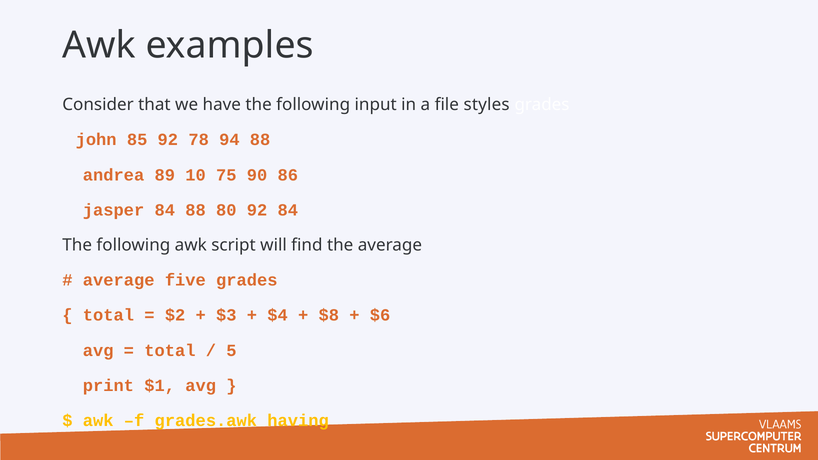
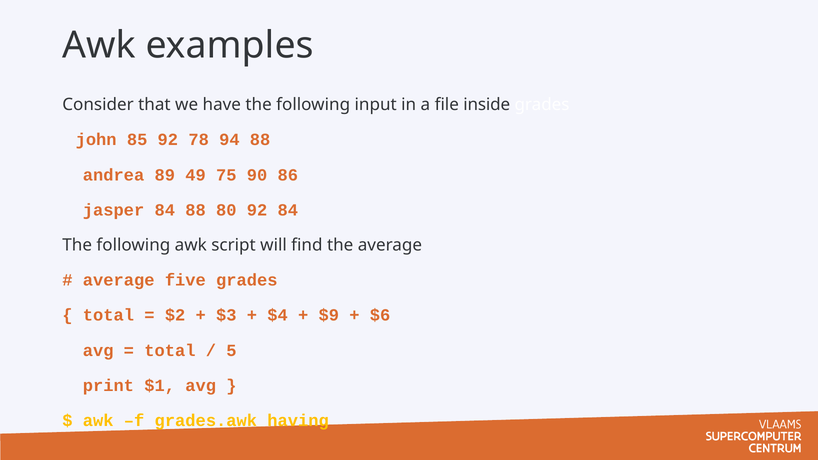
styles: styles -> inside (487, 105)
10: 10 -> 49 (196, 175)
$8: $8 -> $9 (329, 315)
